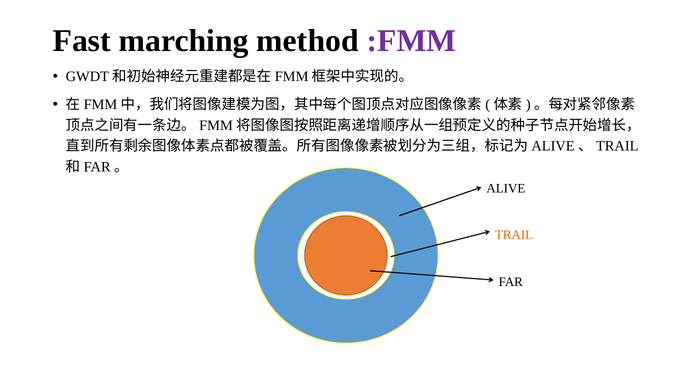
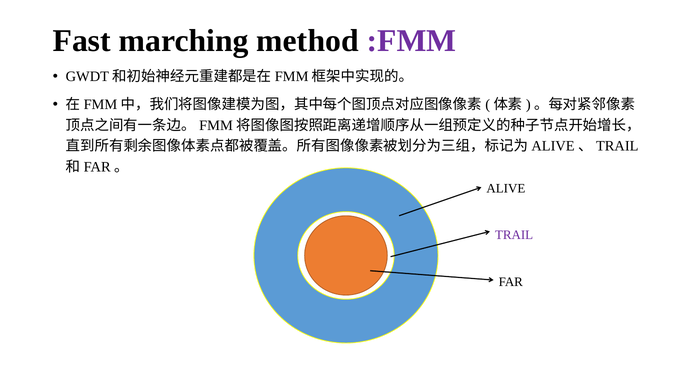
TRAIL colour: orange -> purple (514, 235)
